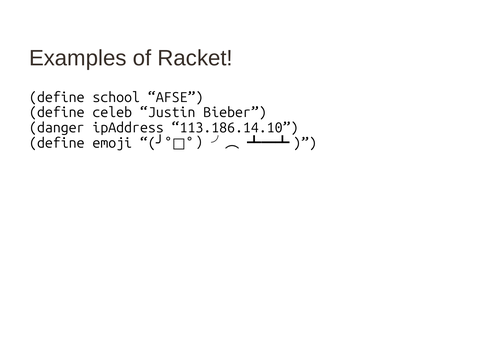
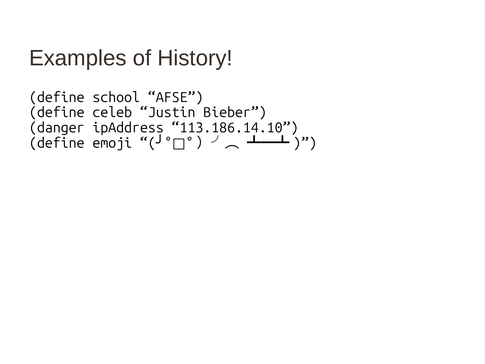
Racket: Racket -> History (195, 58)
